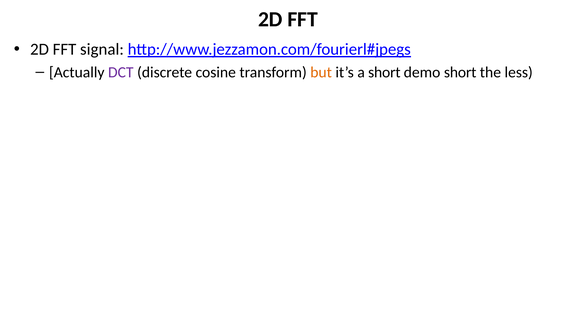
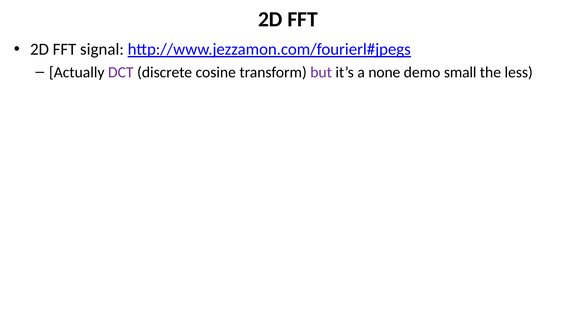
but colour: orange -> purple (321, 72)
a short: short -> none (384, 72)
demo short: short -> small (460, 72)
